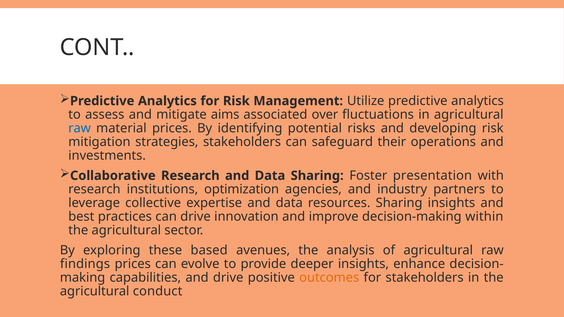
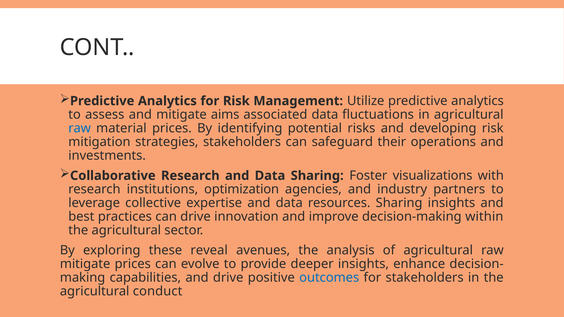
associated over: over -> data (325, 115)
presentation: presentation -> visualizations (433, 176)
based: based -> reveal (209, 251)
findings: findings -> mitigate (85, 264)
outcomes colour: orange -> blue (329, 278)
